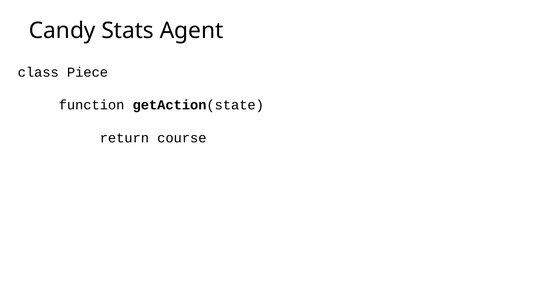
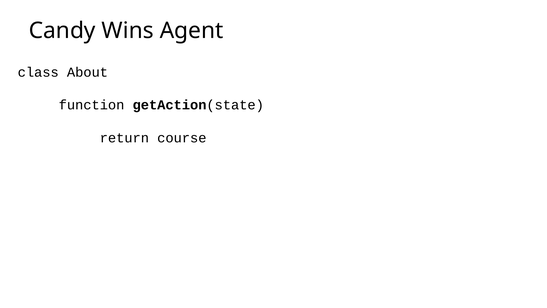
Stats: Stats -> Wins (128, 31)
Piece: Piece -> About (87, 72)
